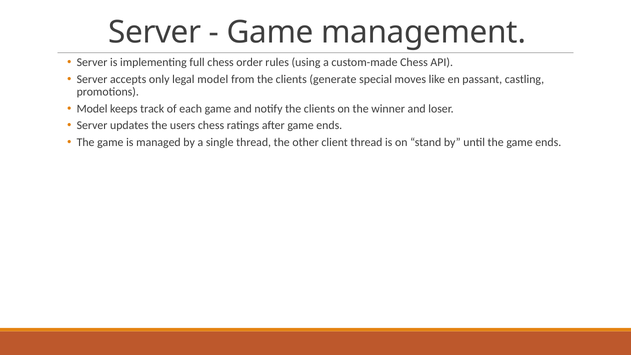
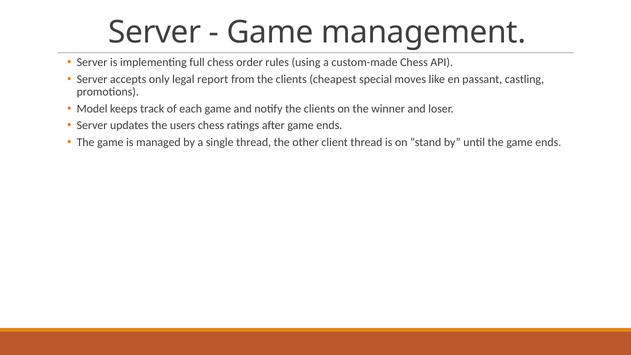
legal model: model -> report (213, 79)
generate: generate -> cheapest (333, 79)
